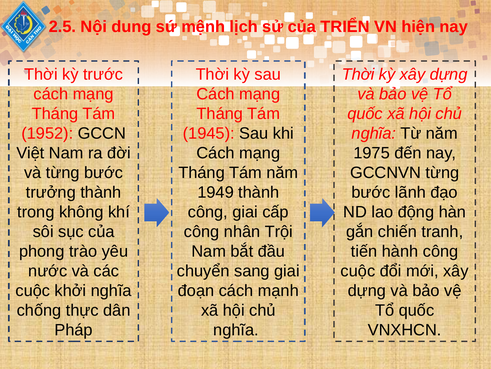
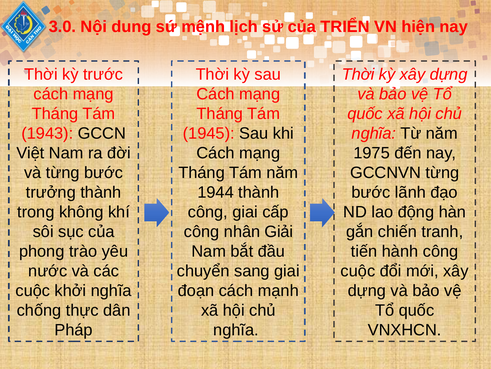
2.5: 2.5 -> 3.0 (62, 27)
1952: 1952 -> 1943 (47, 133)
1949: 1949 -> 1944 (216, 192)
Trội: Trội -> Giải (279, 231)
